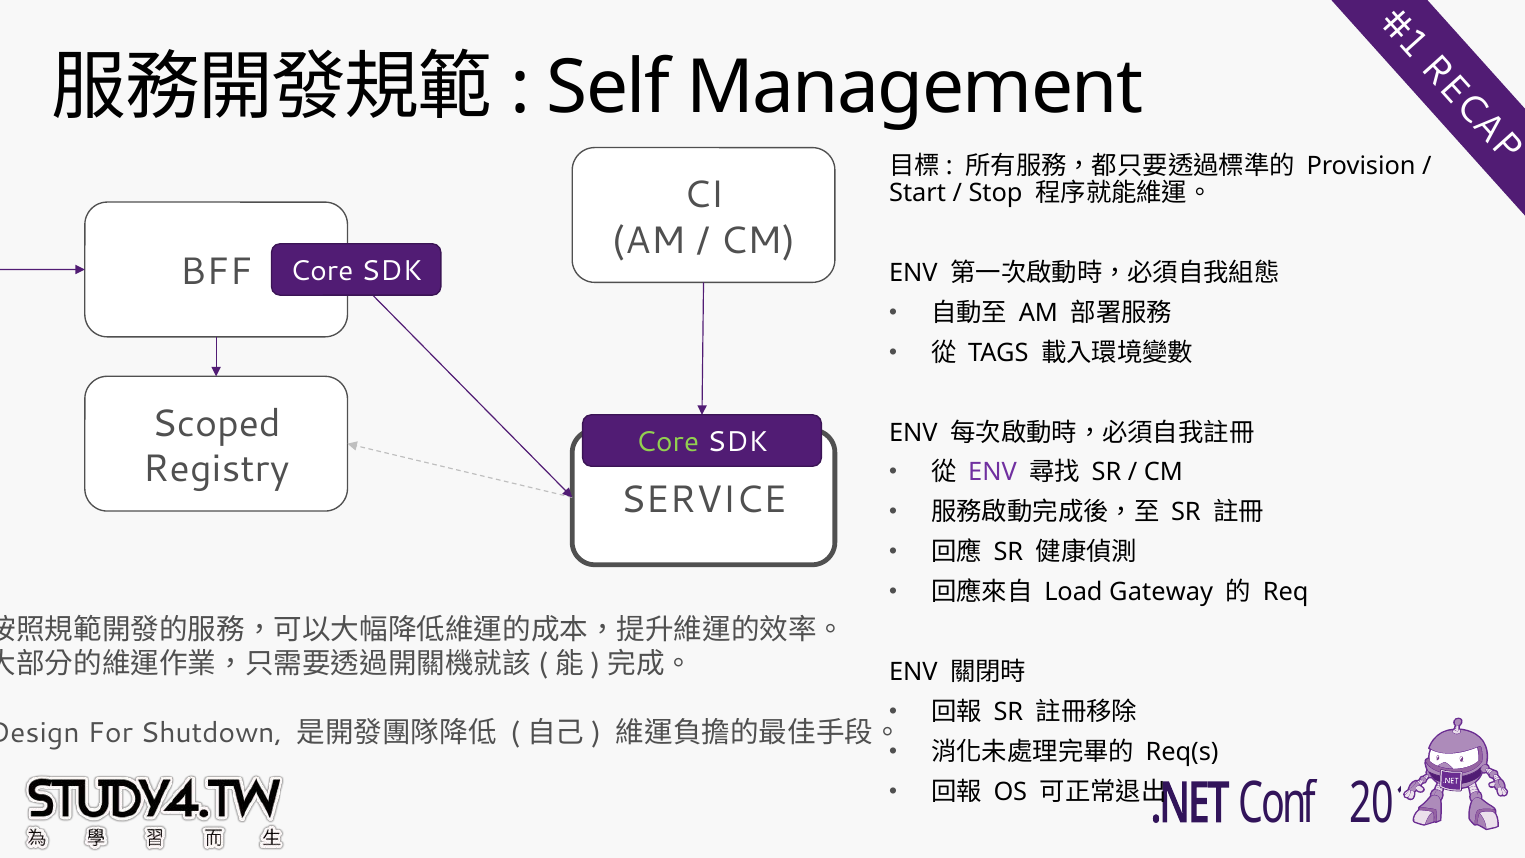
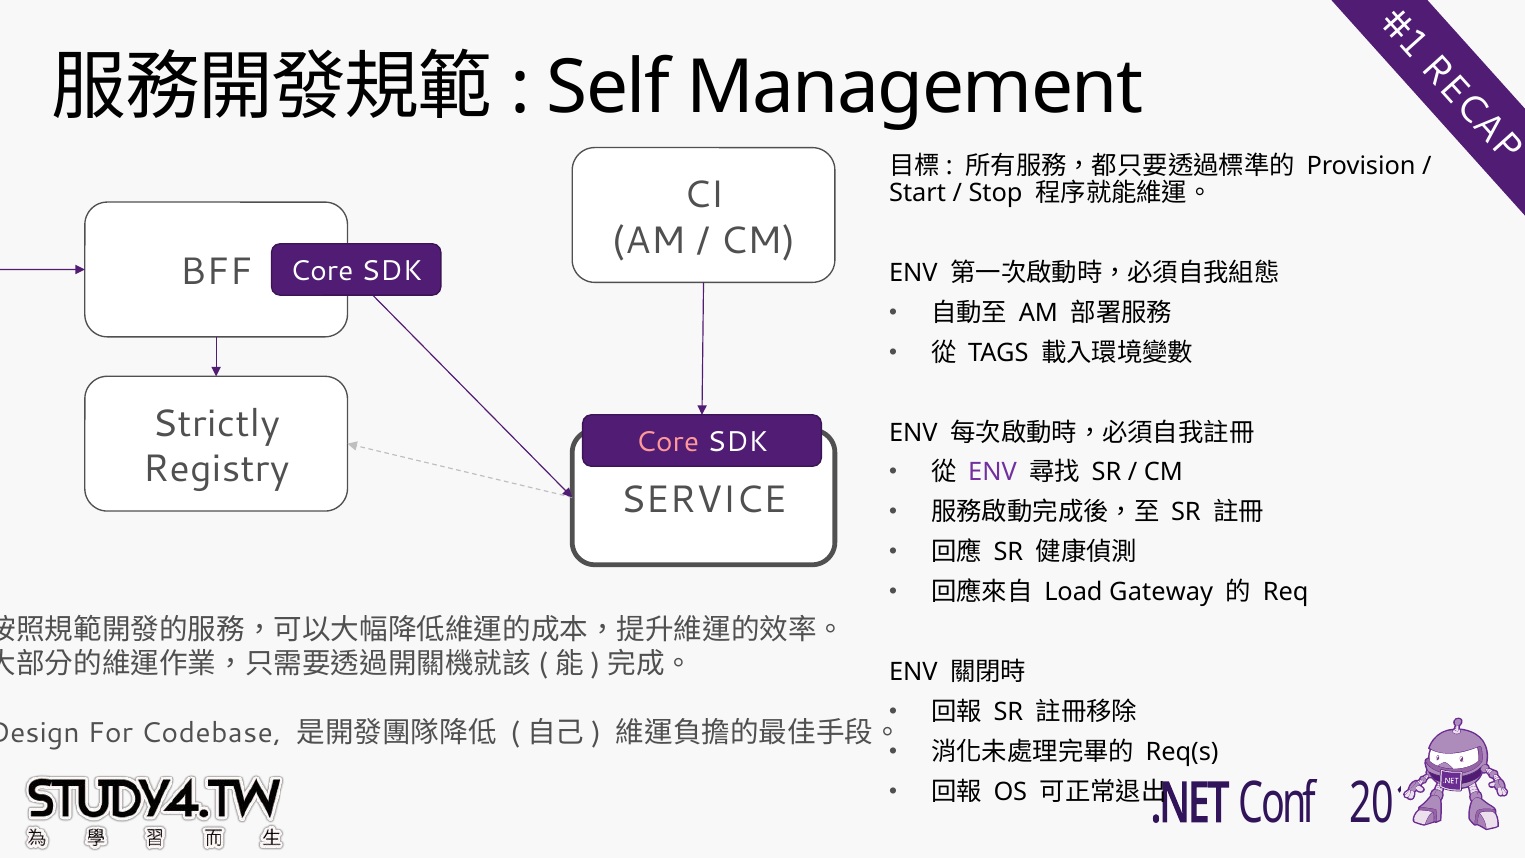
Scoped: Scoped -> Strictly (216, 423)
Core colour: light green -> pink (667, 442)
Shutdown: Shutdown -> Codebase (211, 733)
